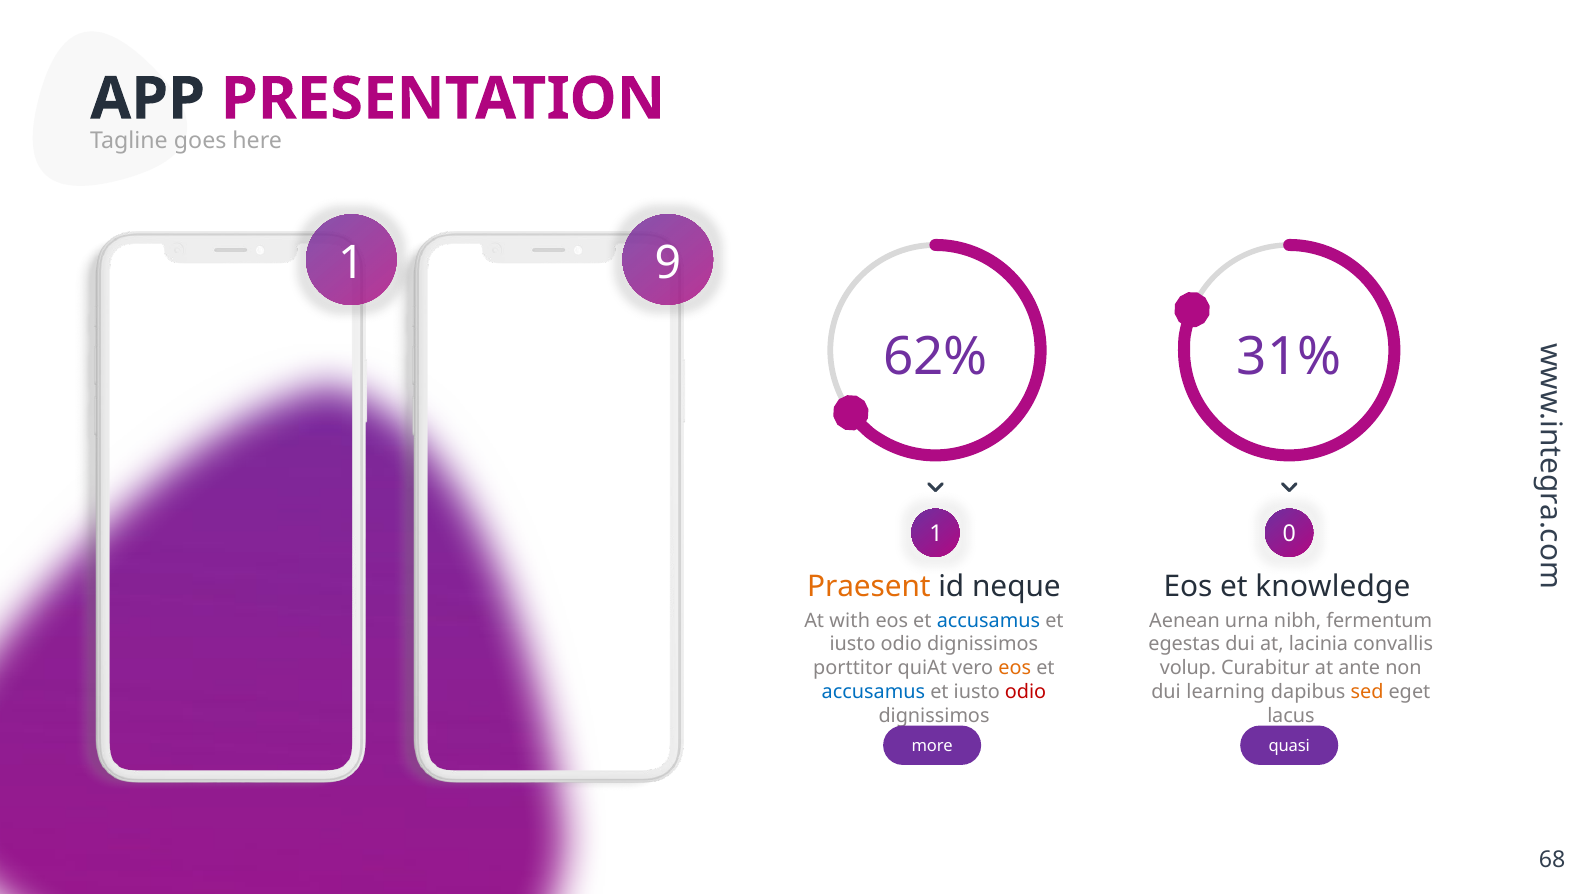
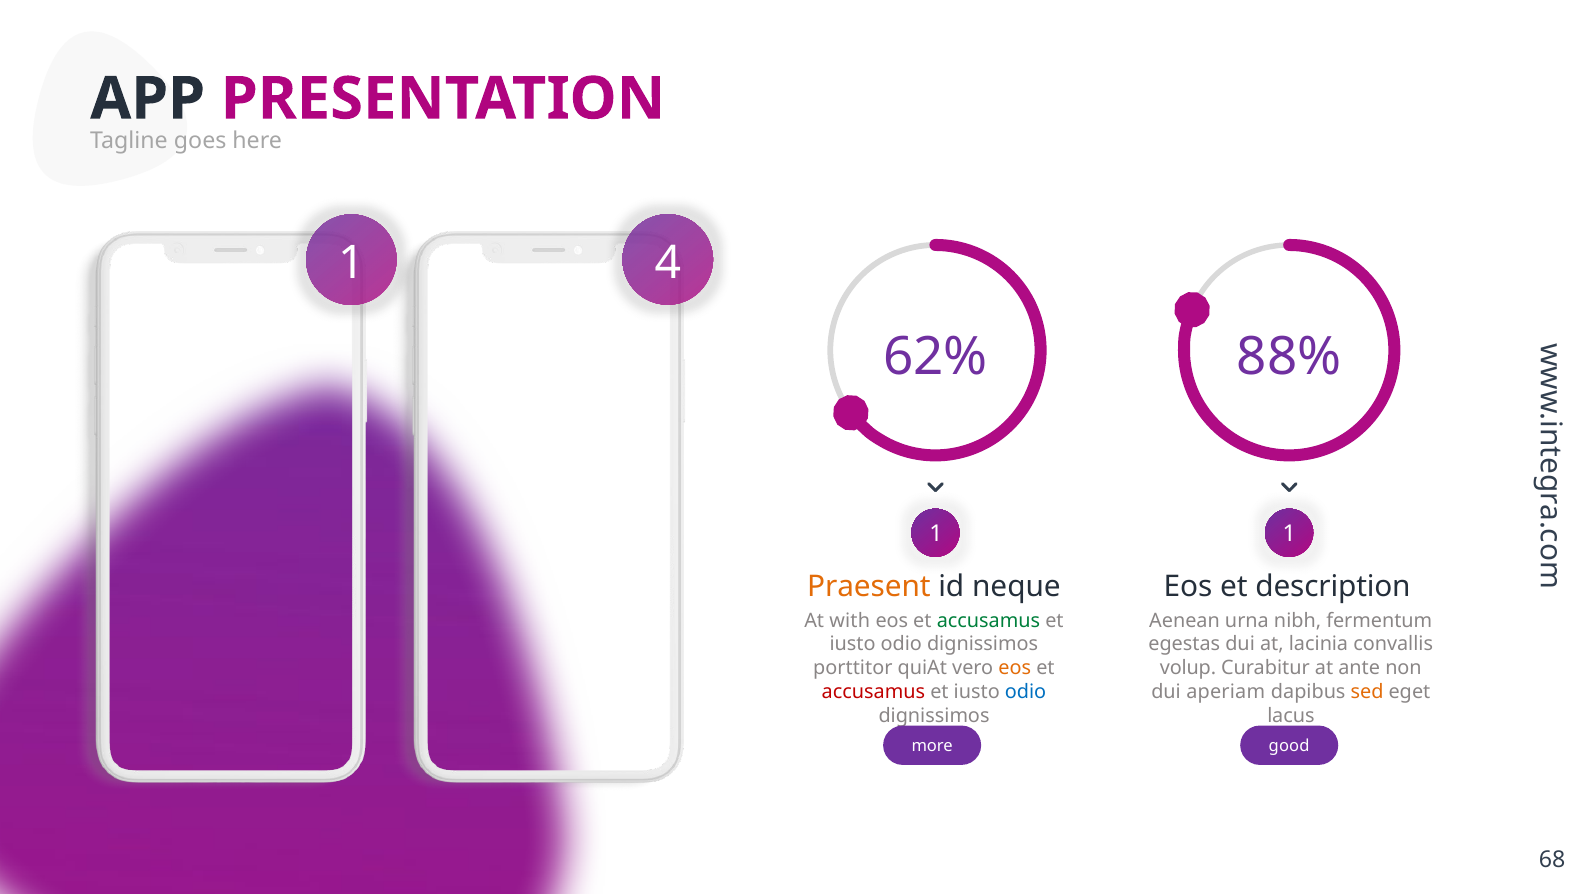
9: 9 -> 4 (668, 263)
31%: 31% -> 88% (1289, 357)
1 0: 0 -> 1 (1289, 534)
knowledge: knowledge -> description (1333, 587)
accusamus colour: blue -> green (988, 620)
accusamus colour: blue -> red (873, 692)
odio colour: red -> blue (1026, 692)
learning: learning -> aperiam (1226, 692)
quasi: quasi -> good (1289, 746)
